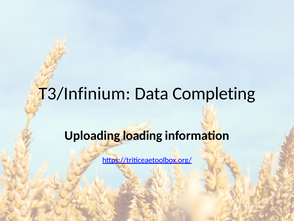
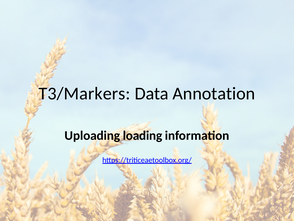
T3/Infinium: T3/Infinium -> T3/Markers (84, 93)
Completing: Completing -> Annotation (214, 93)
